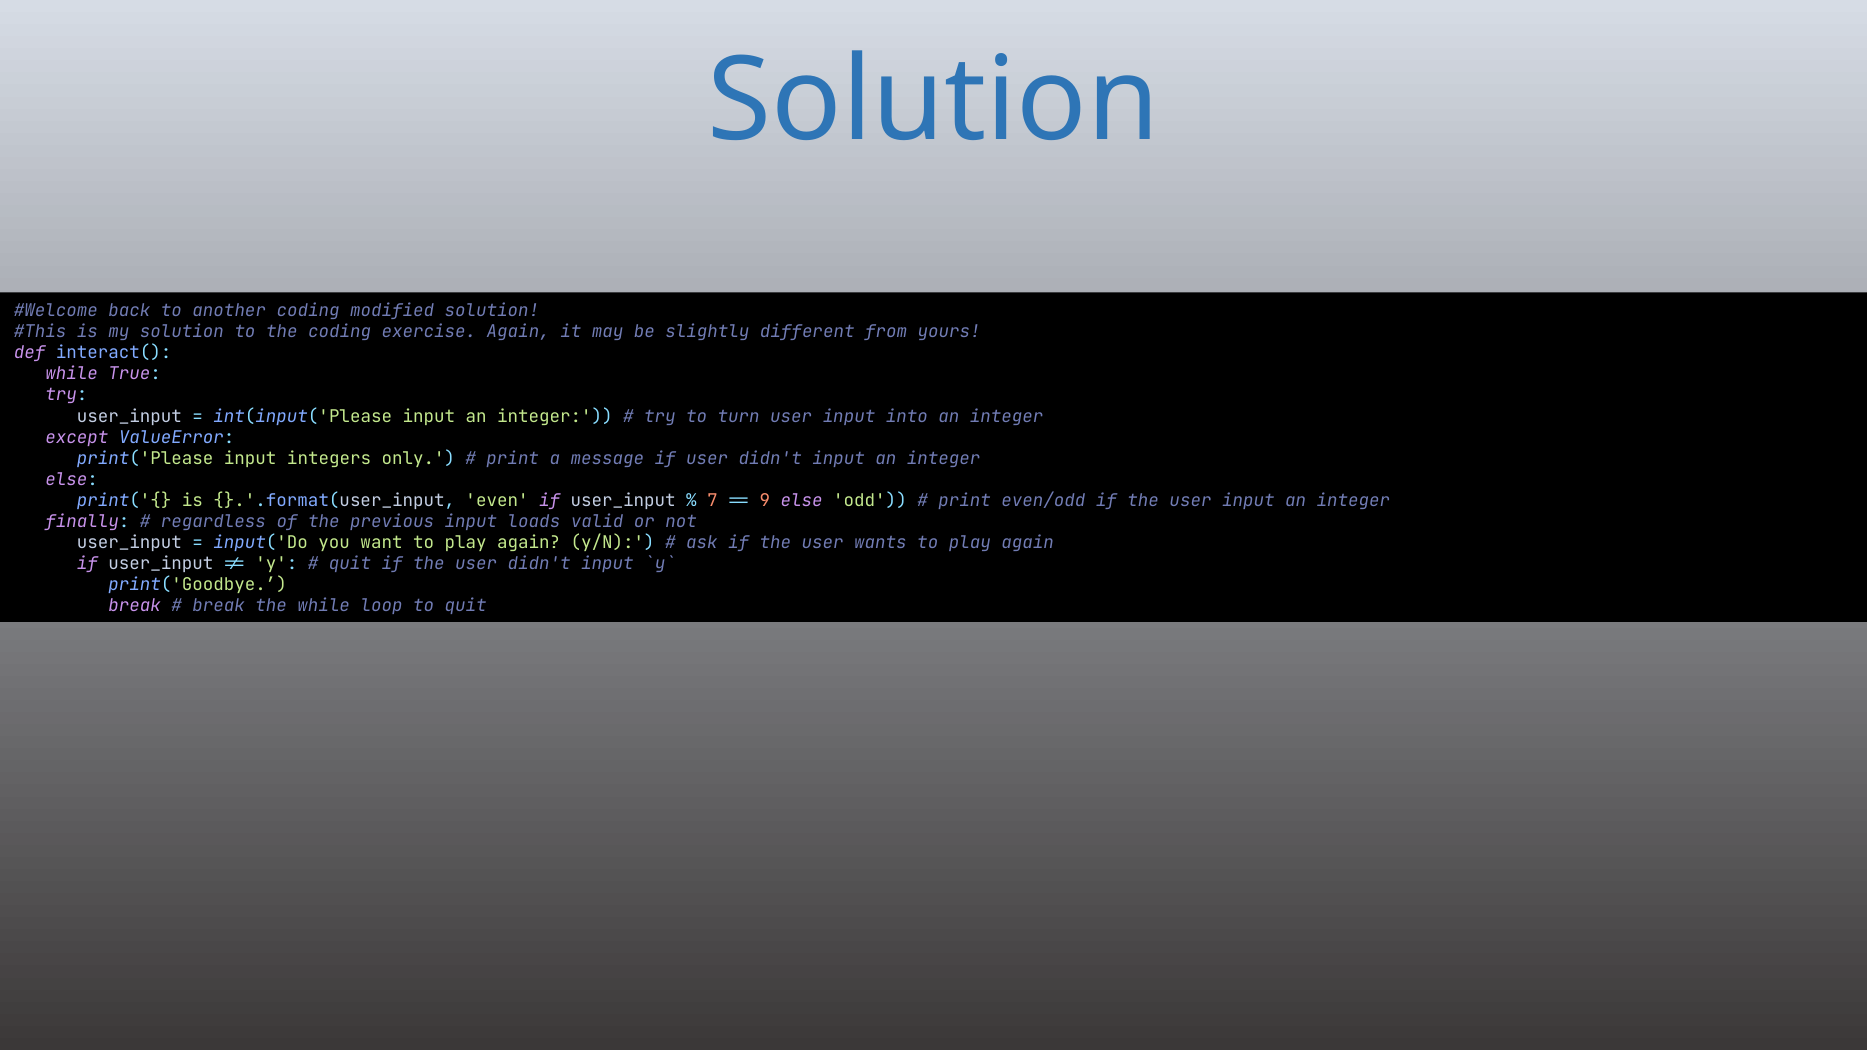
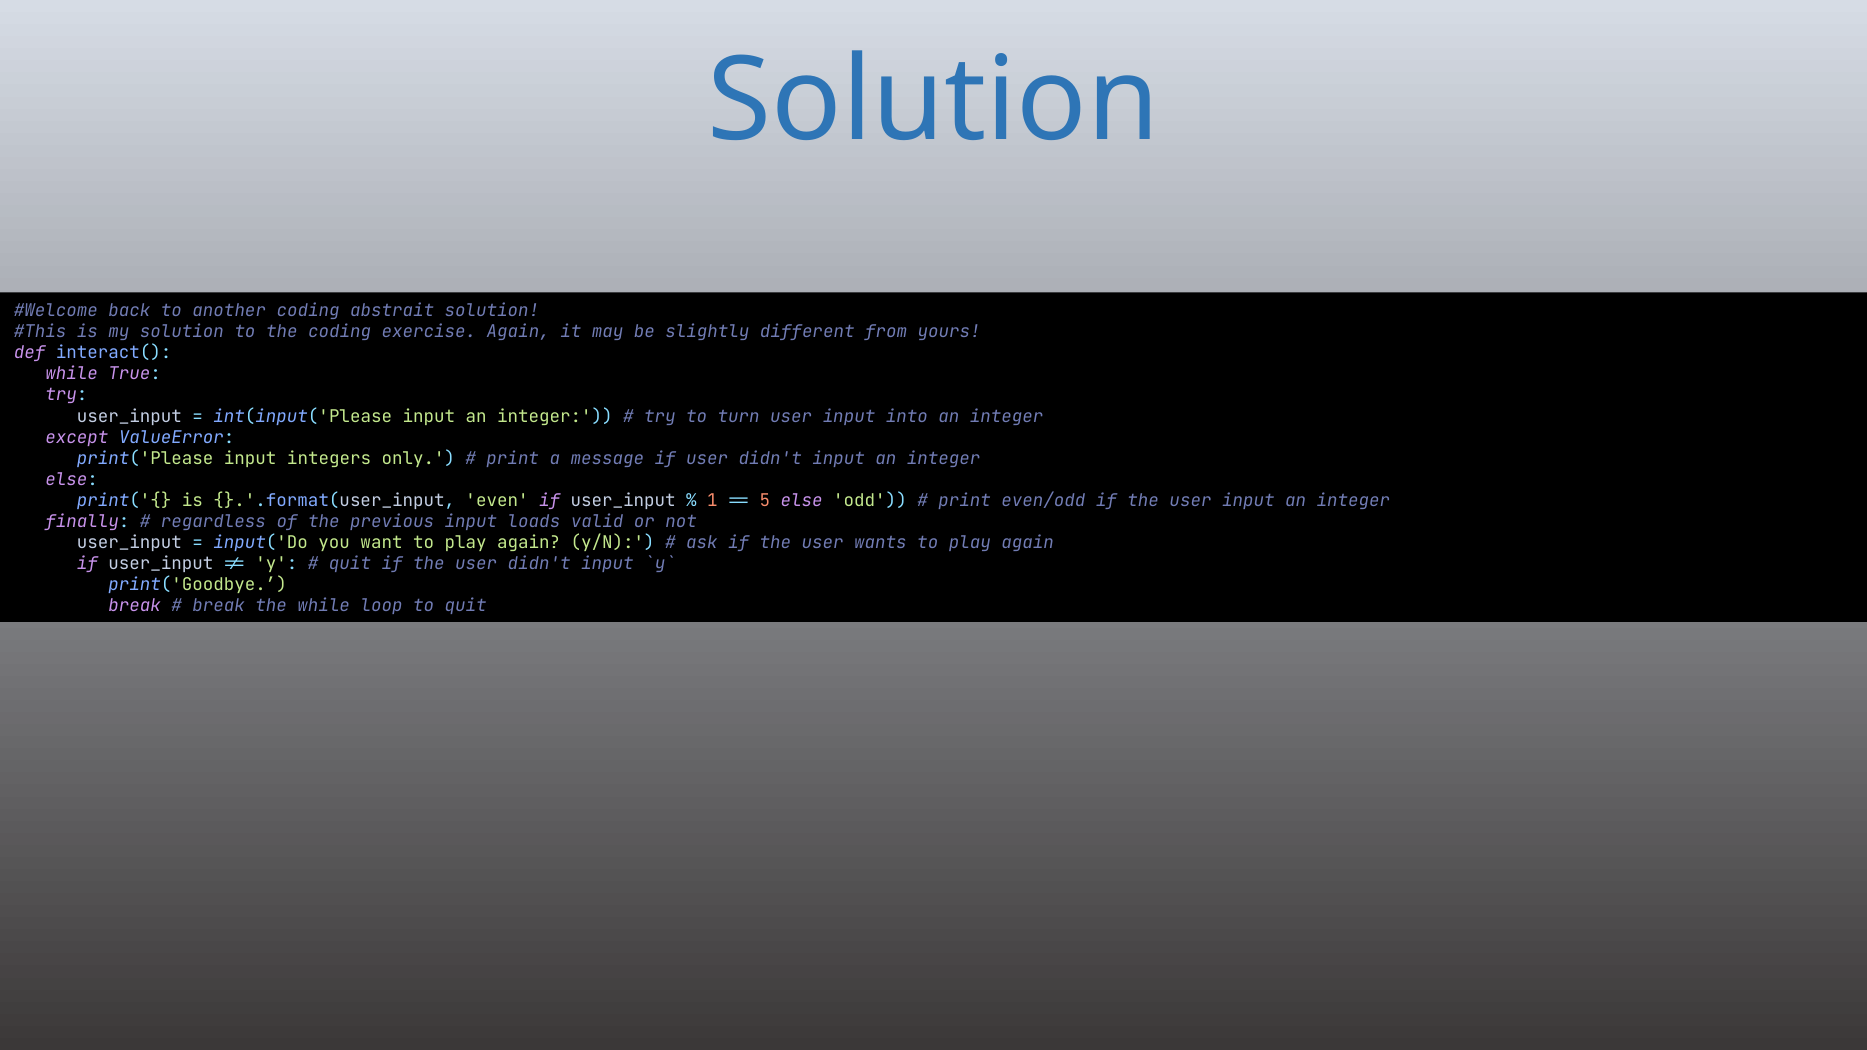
modified: modified -> abstrait (392, 311)
7: 7 -> 1 (712, 501)
9: 9 -> 5 (765, 501)
